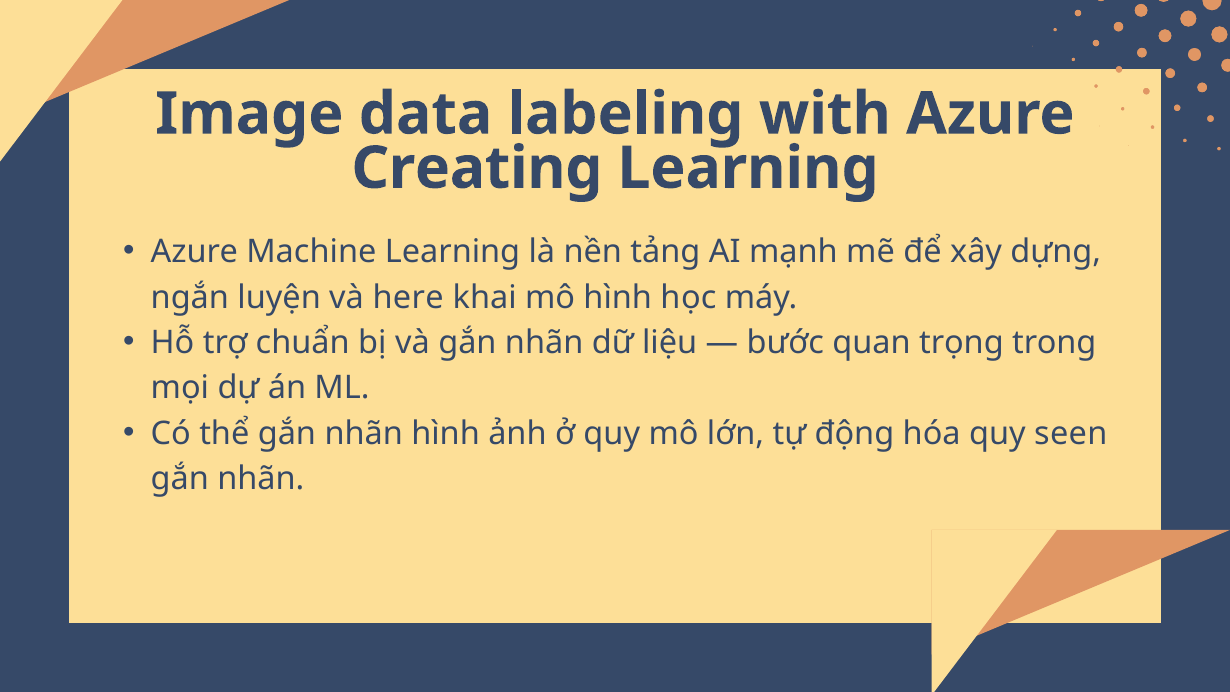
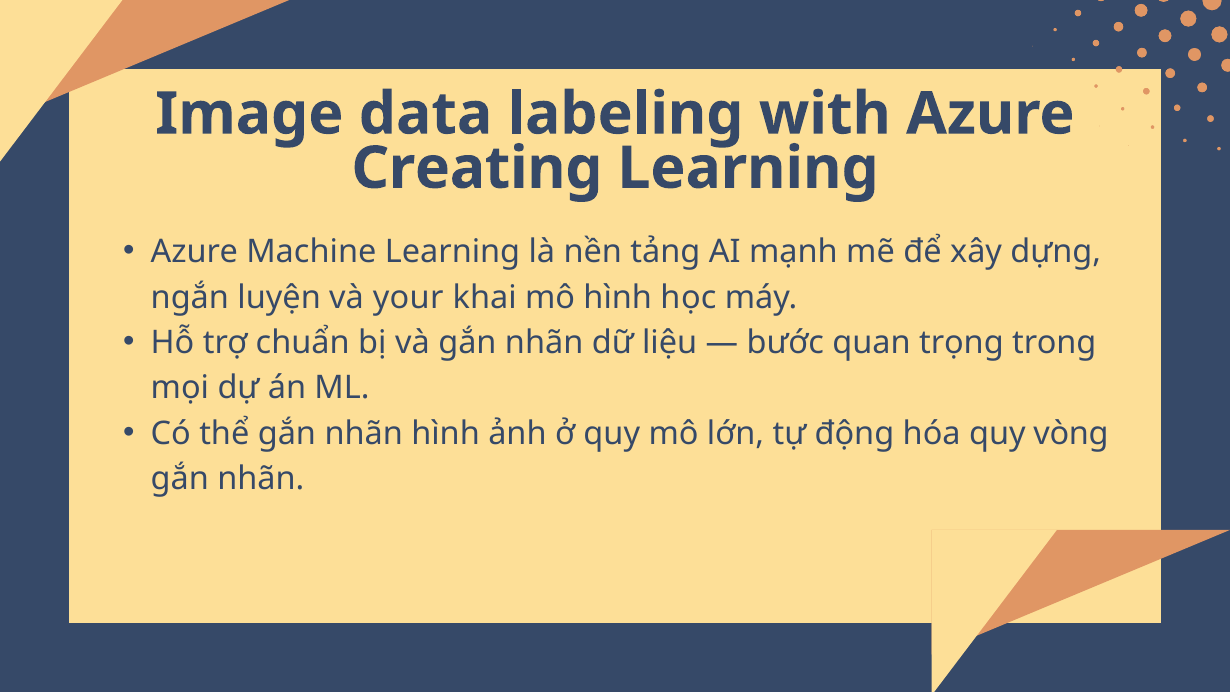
here: here -> your (408, 297)
seen: seen -> vòng (1071, 434)
